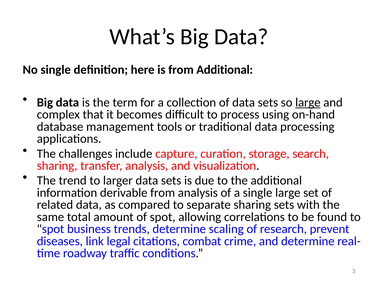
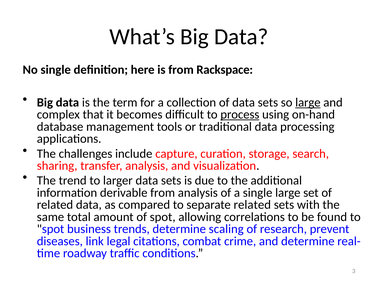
from Additional: Additional -> Rackspace (225, 70)
process underline: none -> present (240, 114)
separate sharing: sharing -> related (252, 204)
